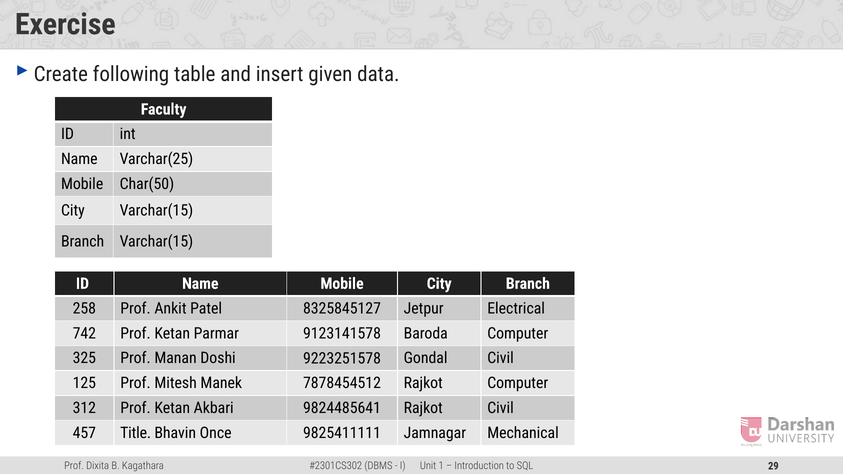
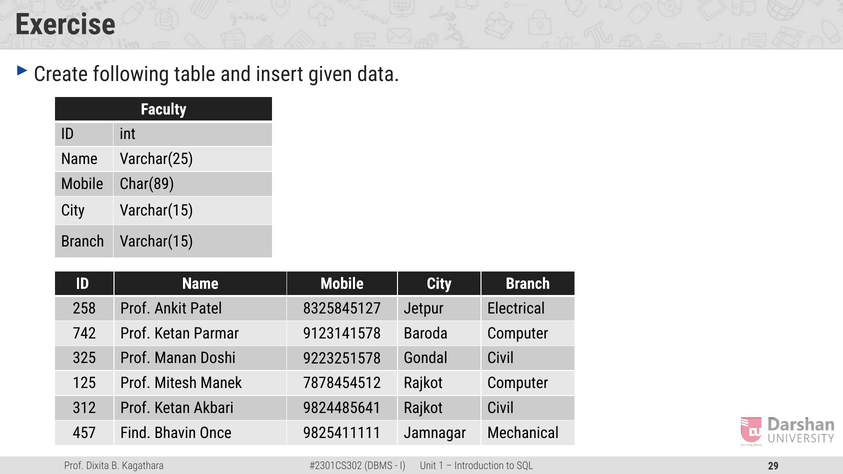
Char(50: Char(50 -> Char(89 (147, 184)
Title: Title -> Find (136, 433)
